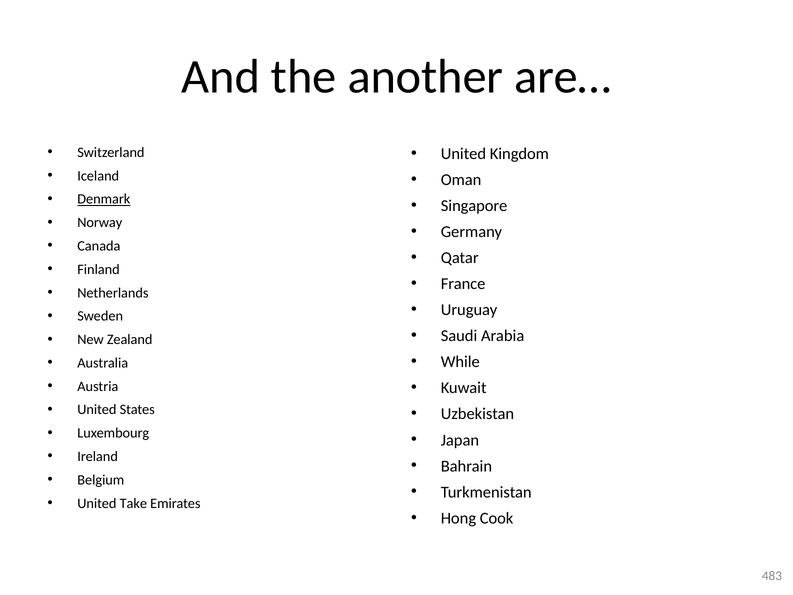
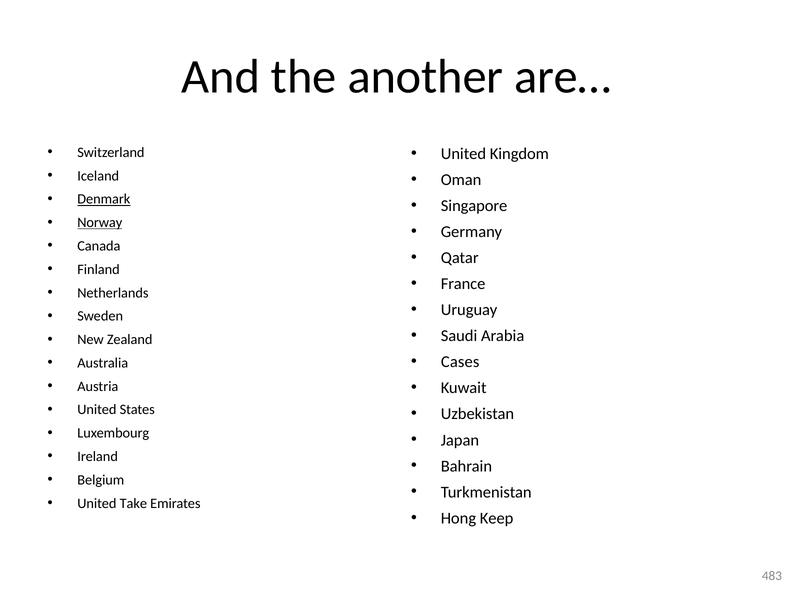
Norway underline: none -> present (100, 222)
While: While -> Cases (460, 362)
Cook: Cook -> Keep (497, 518)
